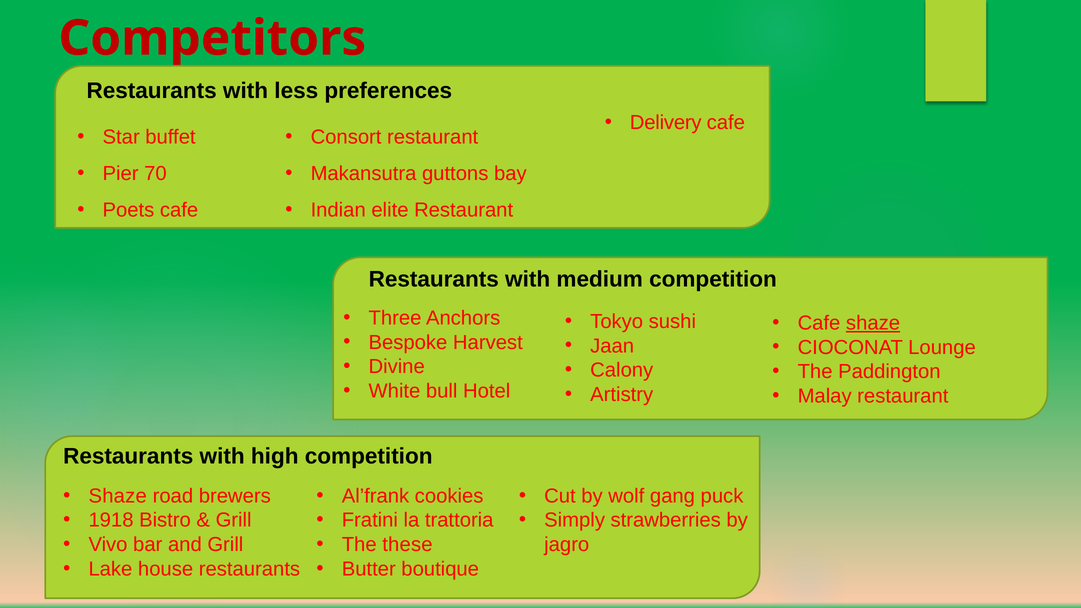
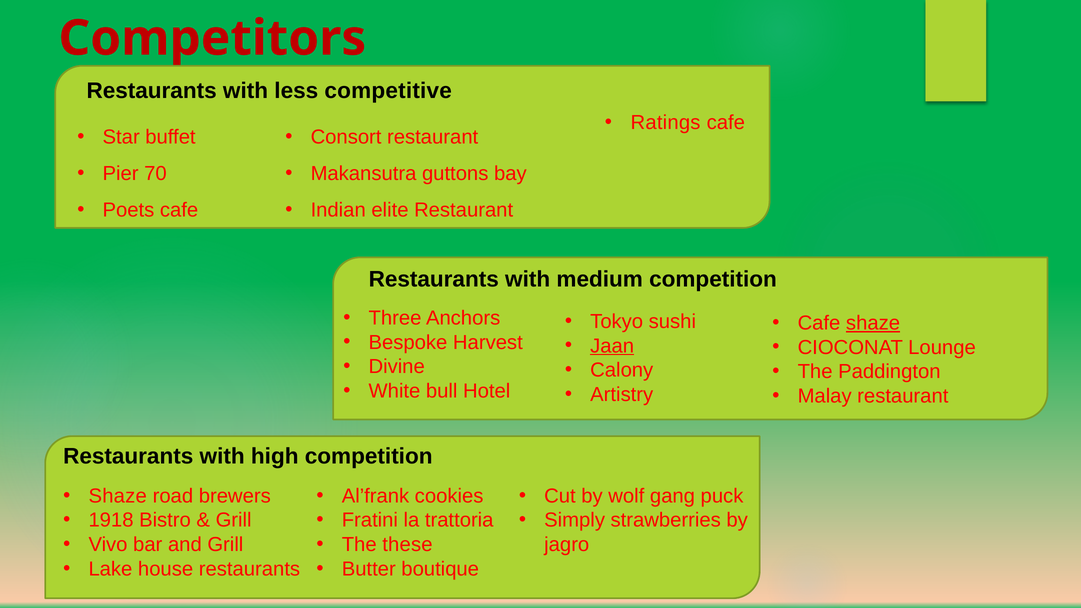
preferences: preferences -> competitive (388, 91)
Delivery: Delivery -> Ratings (666, 123)
Jaan underline: none -> present (612, 346)
